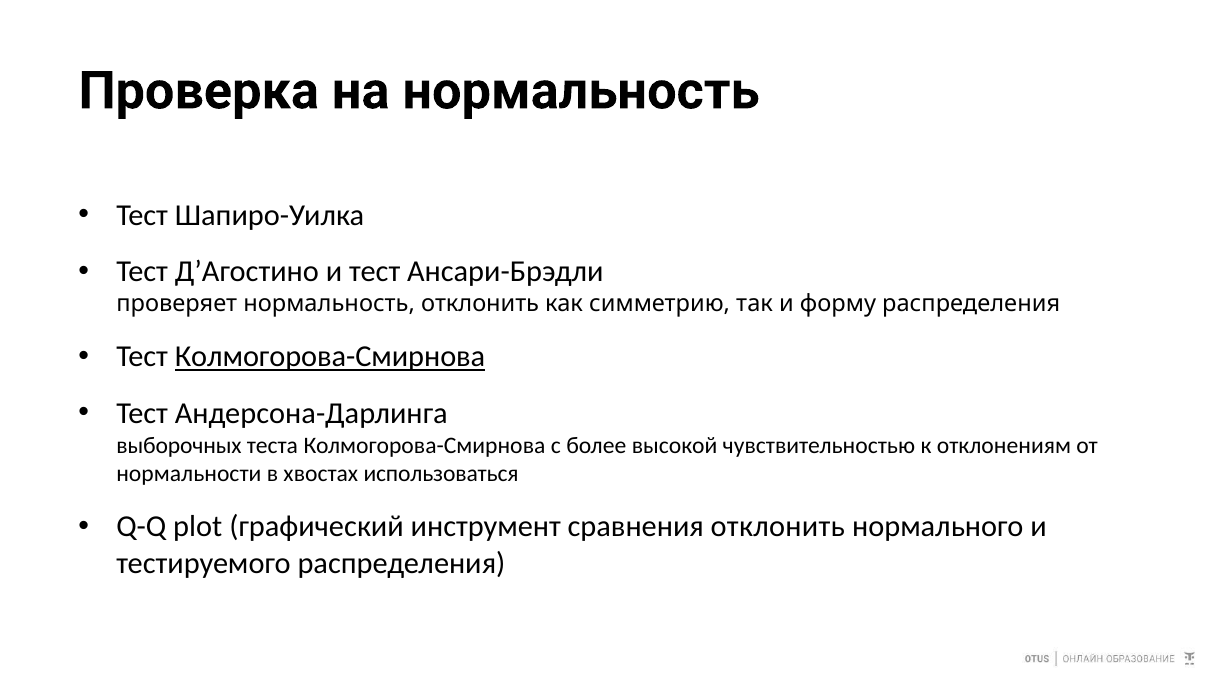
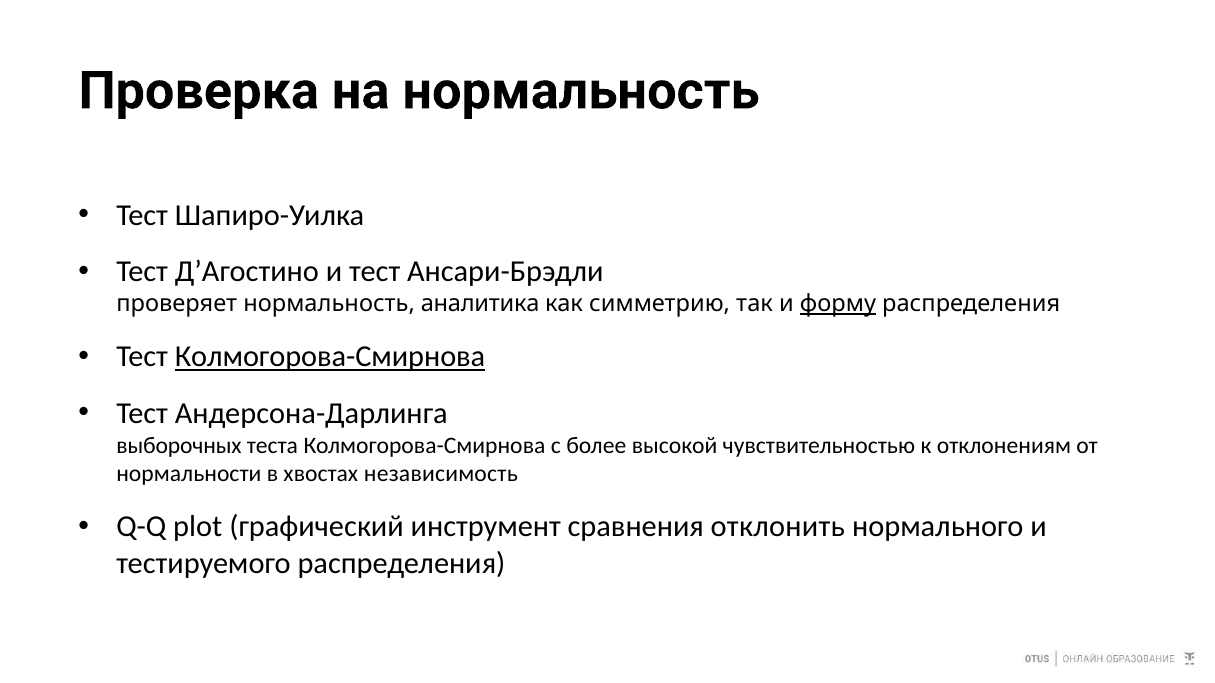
нормальность отклонить: отклонить -> аналитика (480, 304)
форму underline: none -> present (838, 304)
использоваться: использоваться -> независимость (441, 474)
